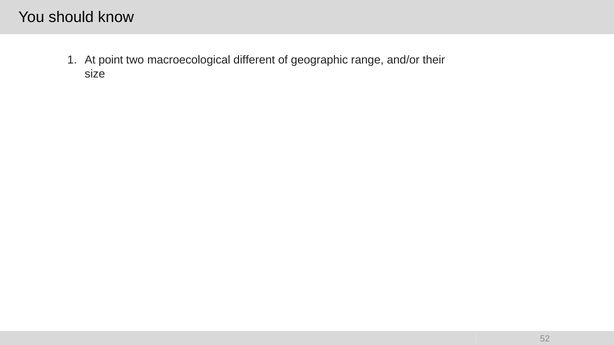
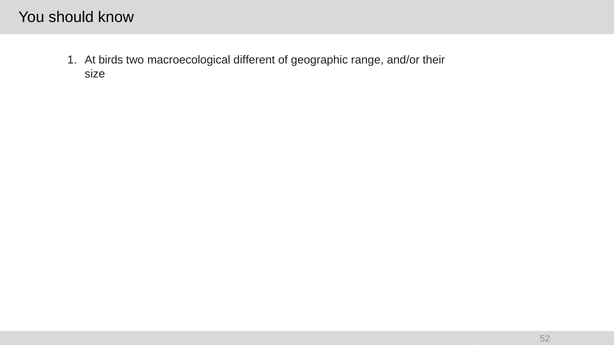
point: point -> birds (111, 60)
